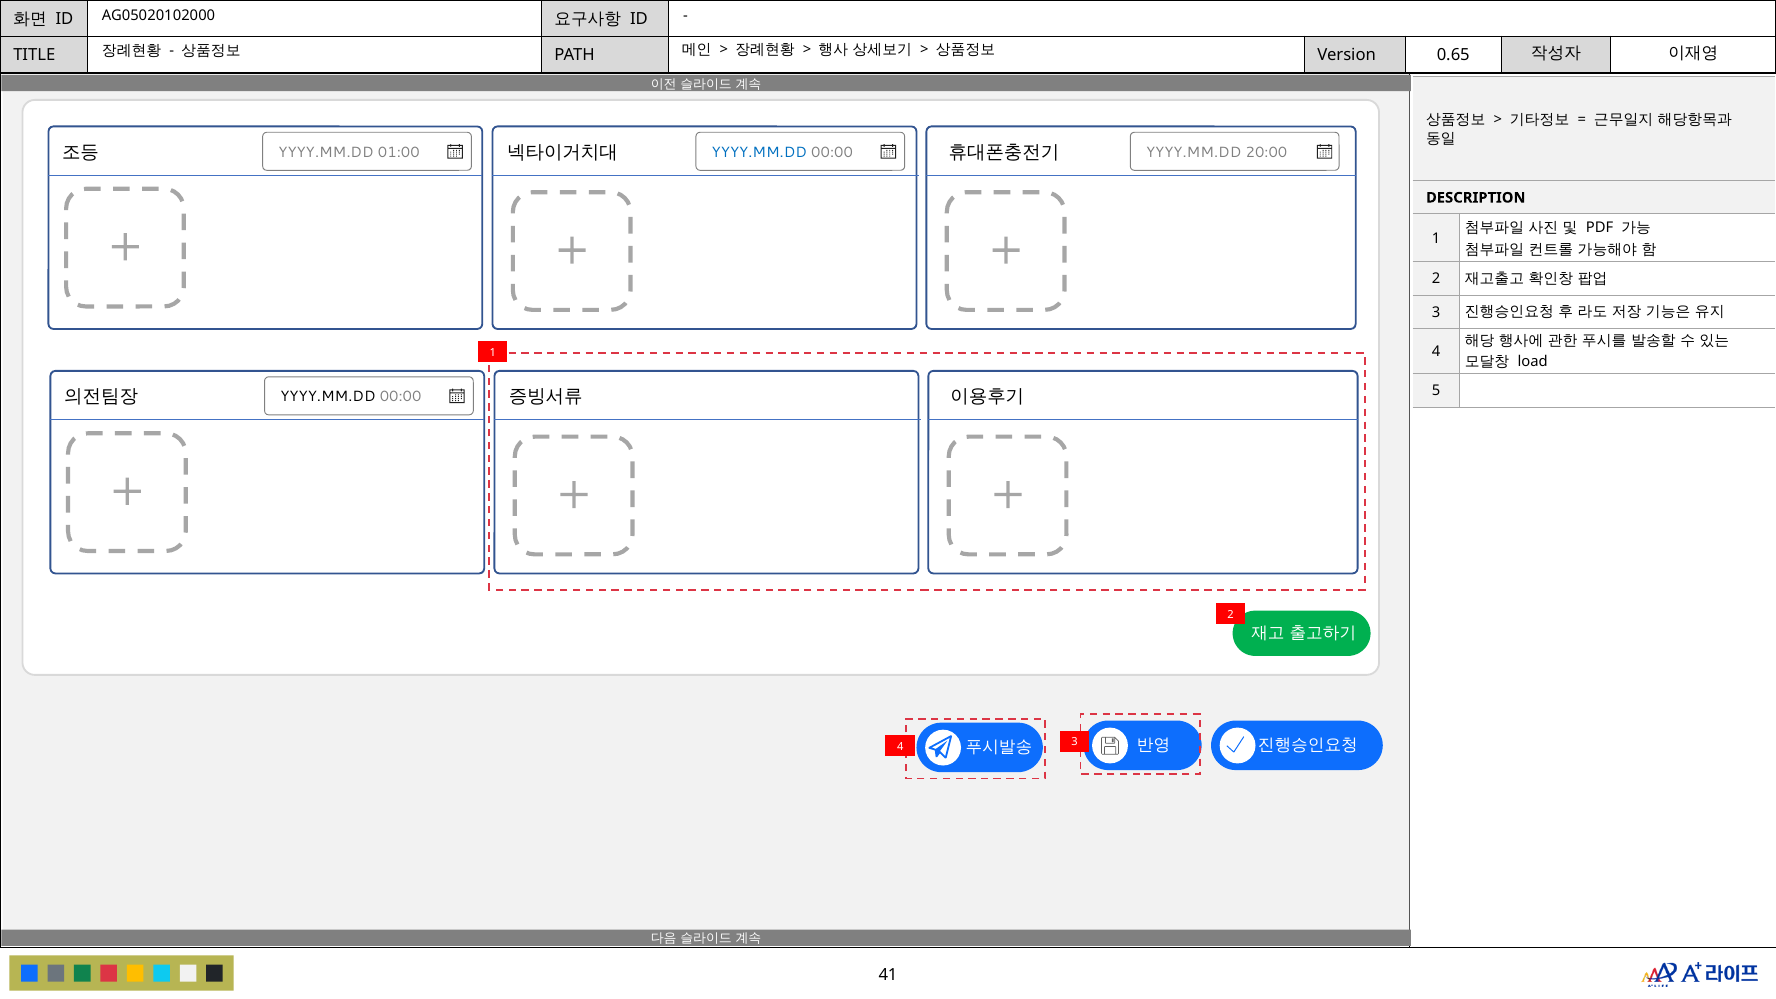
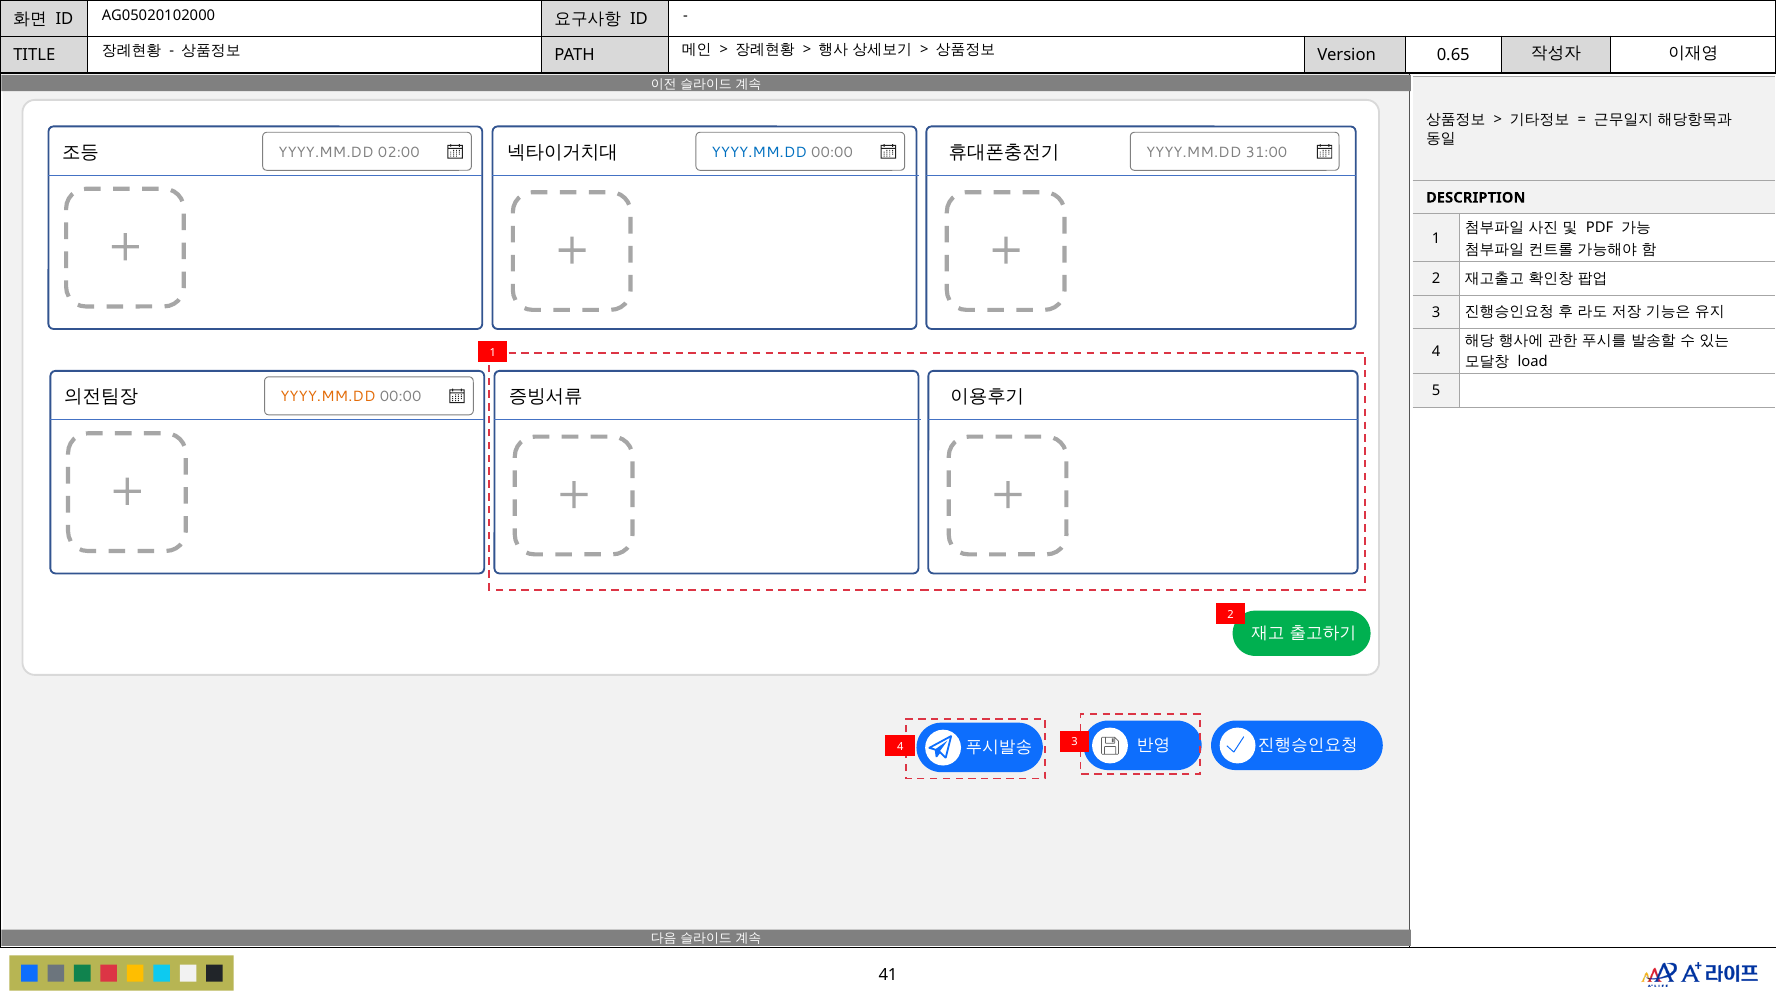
01:00: 01:00 -> 02:00 (399, 152)
20:00: 20:00 -> 31:00 (1266, 152)
YYYY.MM.DD colour: black -> orange (328, 397)
